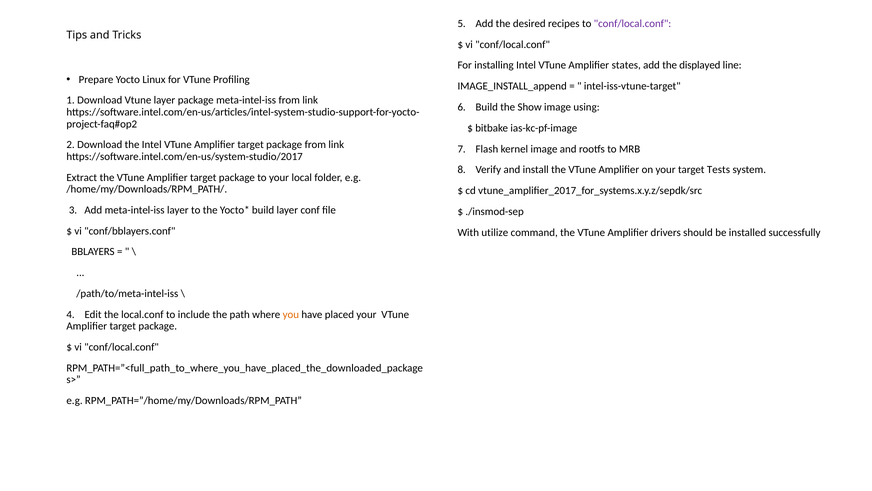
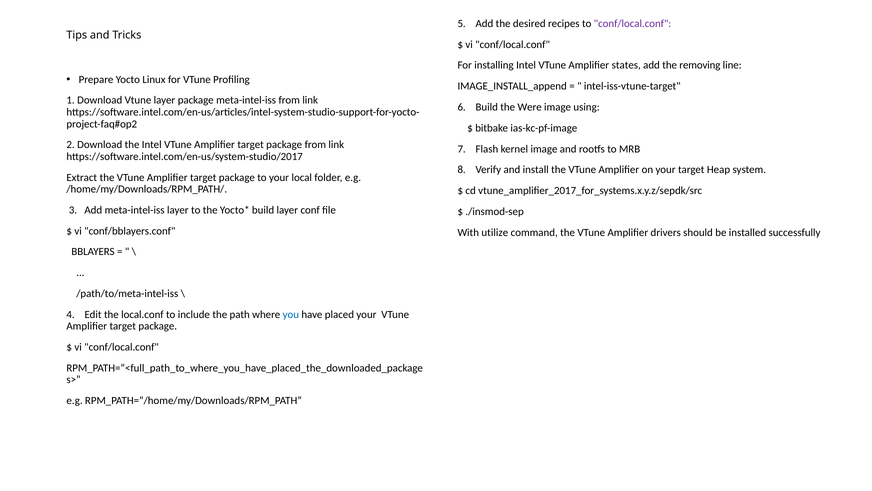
displayed: displayed -> removing (700, 65)
Show: Show -> Were (530, 107)
Tests: Tests -> Heap (718, 170)
you colour: orange -> blue (291, 314)
